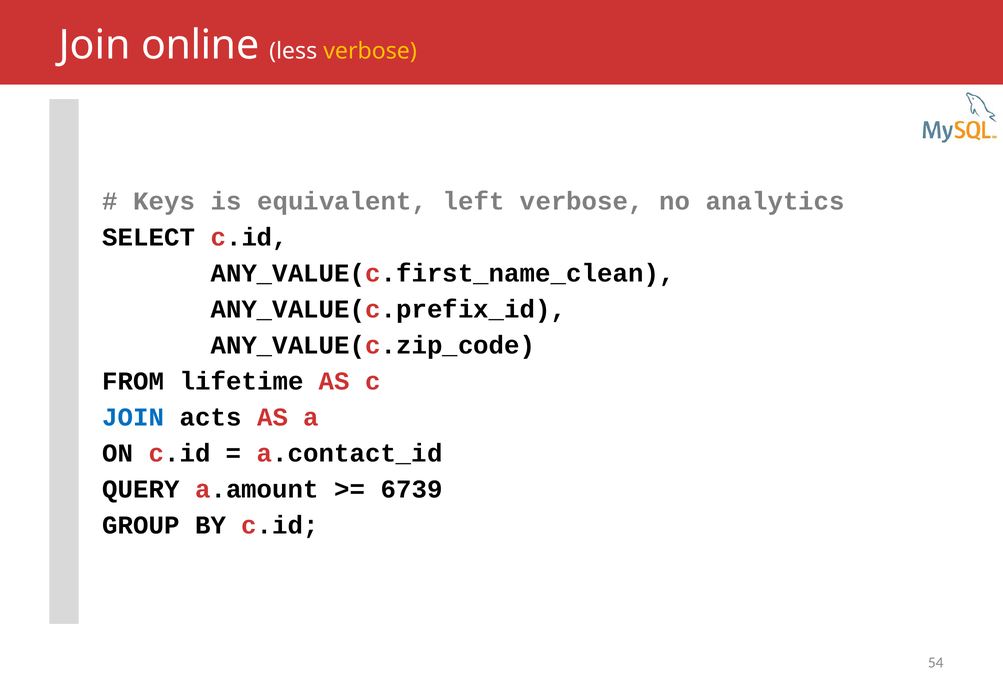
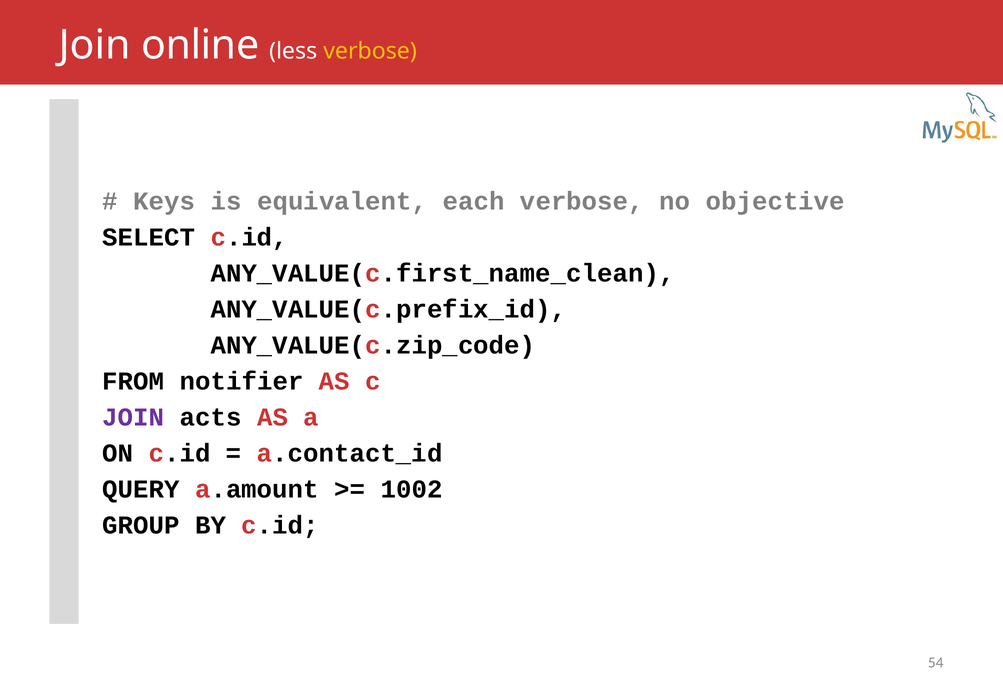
left: left -> each (474, 201)
analytics: analytics -> objective (775, 201)
lifetime: lifetime -> notifier (242, 382)
JOIN colour: blue -> purple (133, 418)
6739: 6739 -> 1002 (412, 490)
